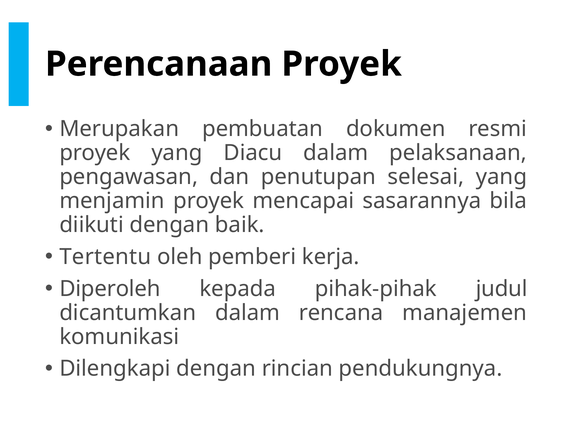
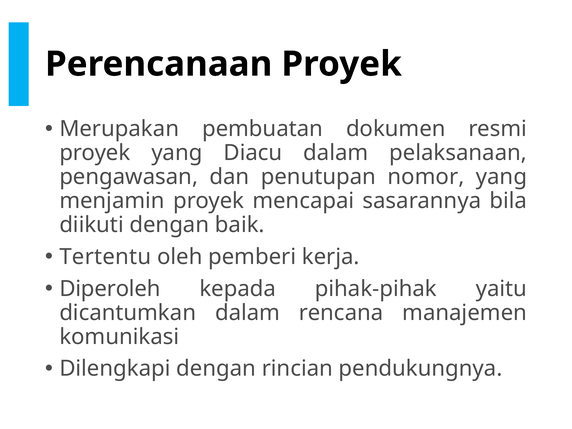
selesai: selesai -> nomor (426, 177)
judul: judul -> yaitu (501, 289)
